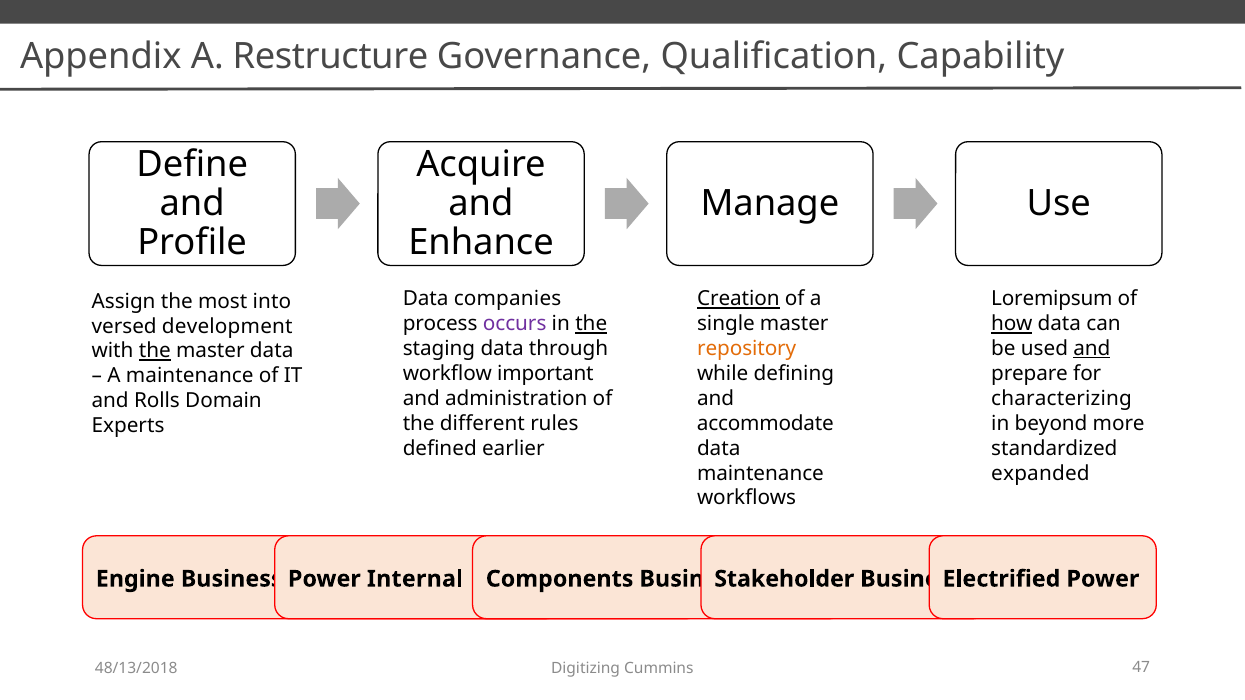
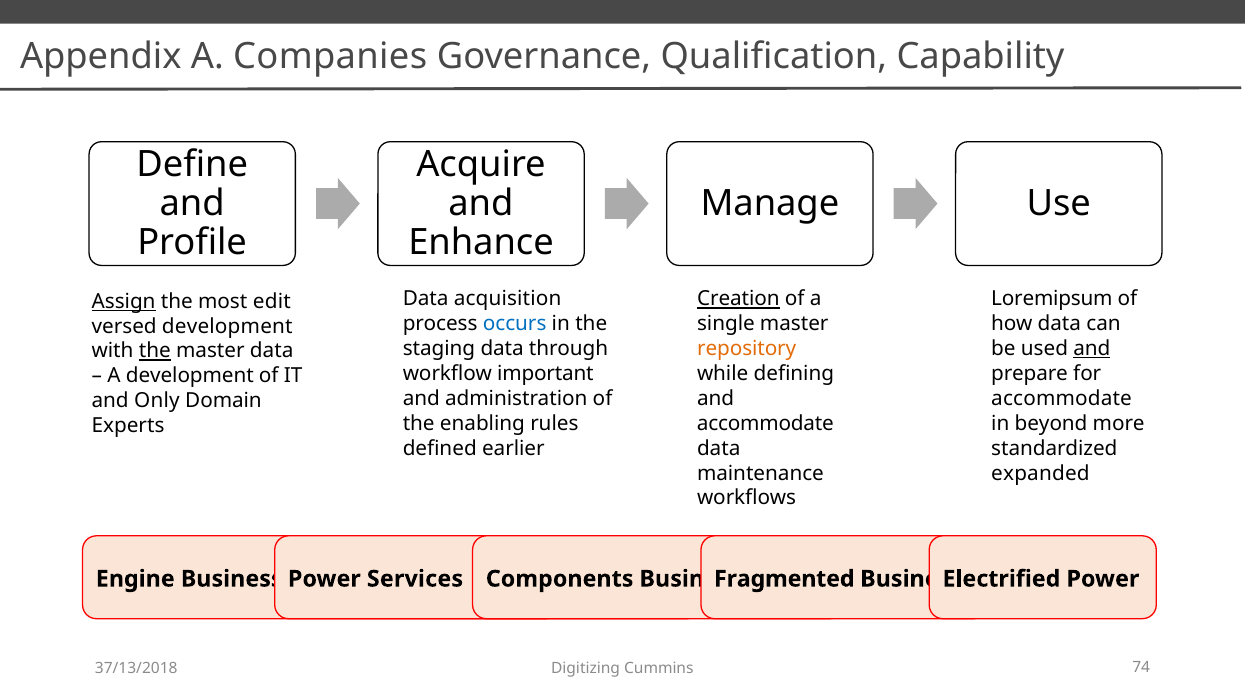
Restructure: Restructure -> Companies (330, 57)
companies: companies -> acquisition (508, 299)
Assign underline: none -> present (124, 301)
into: into -> edit (272, 301)
how underline: present -> none (1012, 324)
occurs colour: purple -> blue (515, 324)
the underline: present -> none (591, 324)
A maintenance: maintenance -> development (190, 376)
characterizing: characterizing -> accommodate (1062, 399)
Rolls: Rolls -> Only (157, 401)
different: different -> enabling (482, 424)
Internal: Internal -> Services (415, 579)
Stakeholder: Stakeholder -> Fragmented (784, 579)
48/13/2018: 48/13/2018 -> 37/13/2018 (136, 669)
47: 47 -> 74 (1141, 668)
